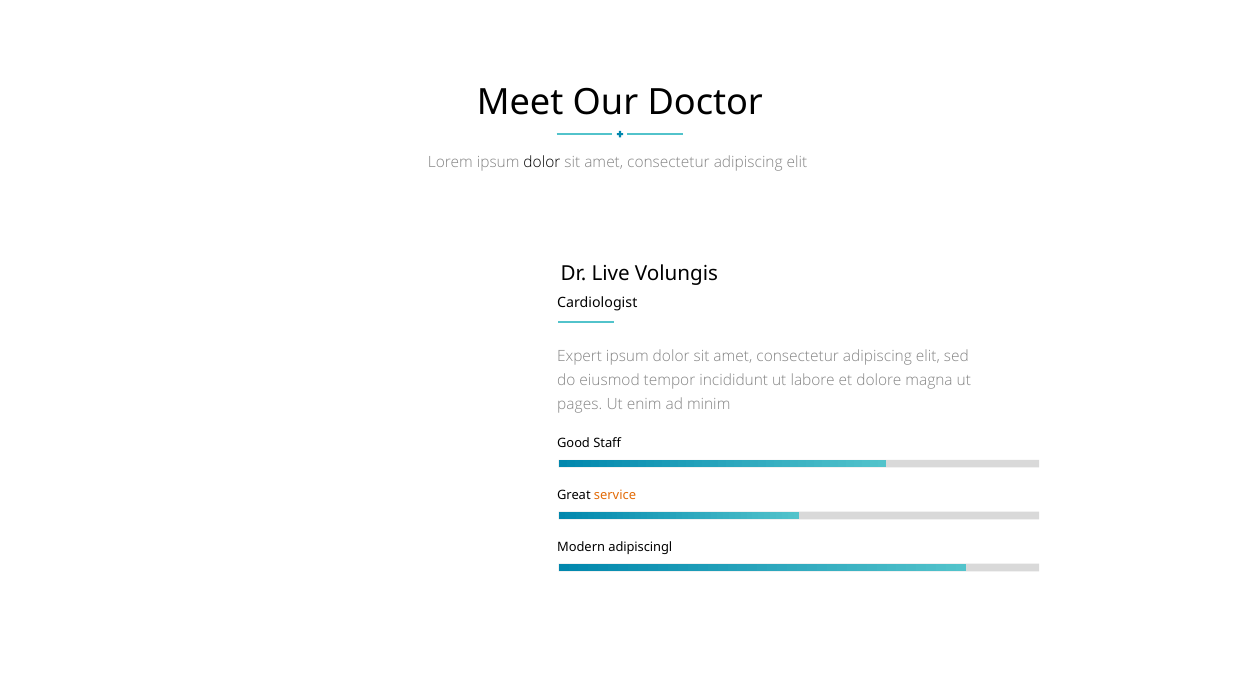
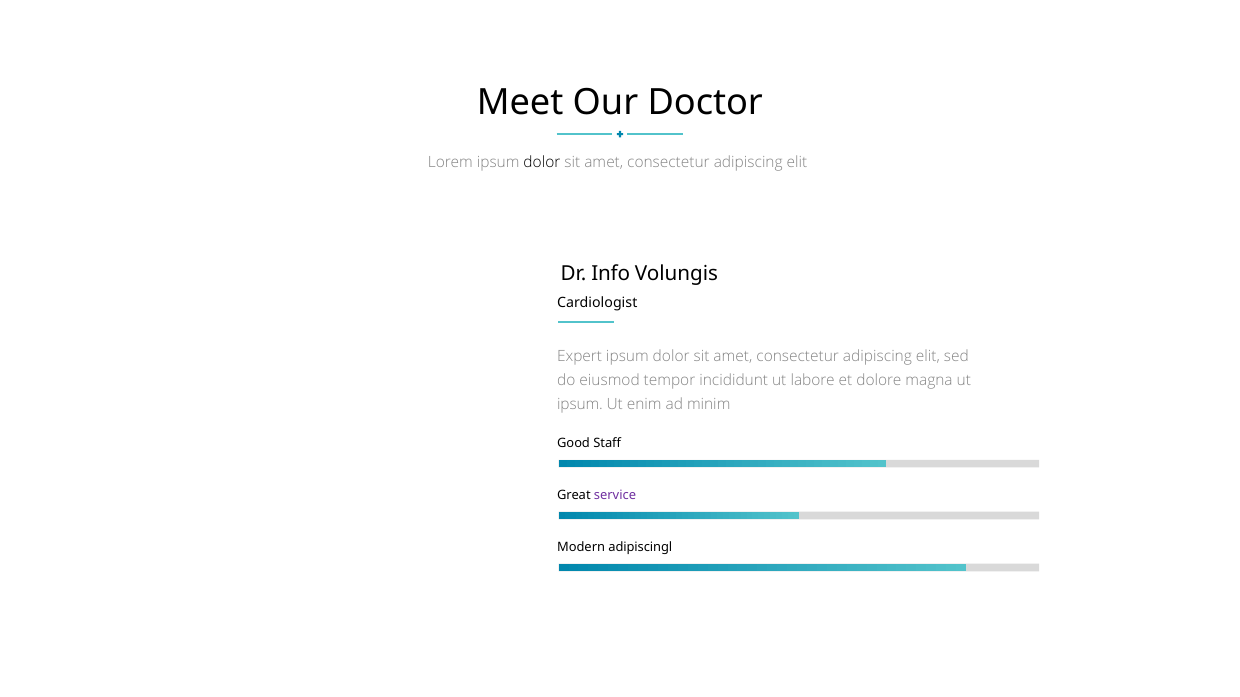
Live: Live -> Info (611, 274)
pages: pages -> ipsum (580, 405)
service colour: orange -> purple (615, 495)
